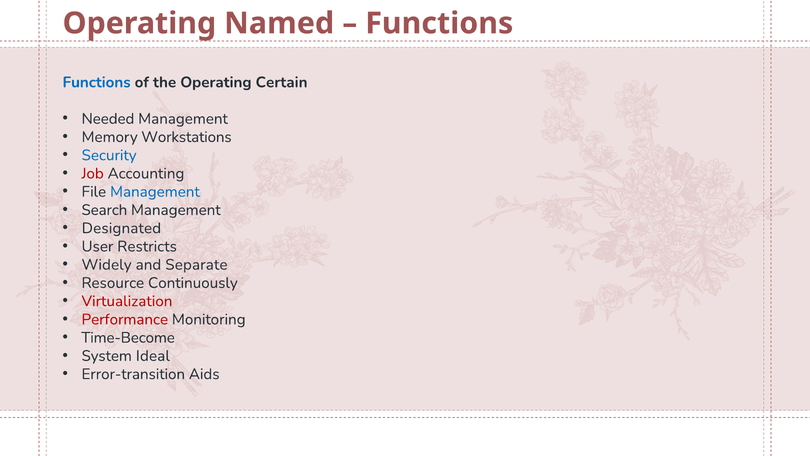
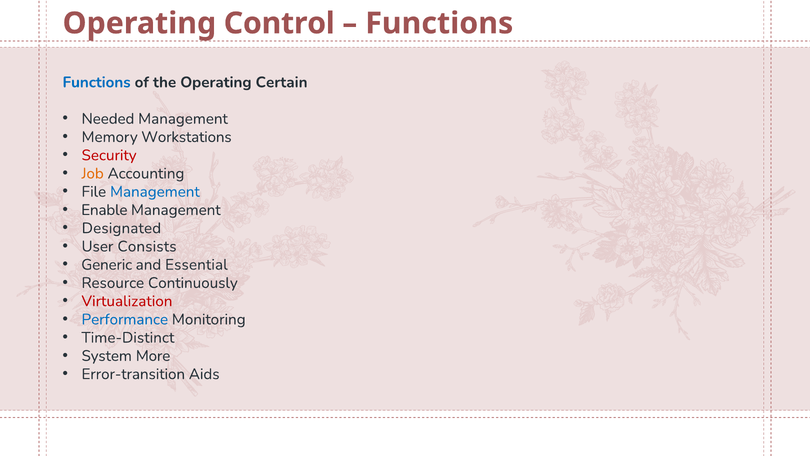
Named: Named -> Control (279, 23)
Security colour: blue -> red (109, 155)
Job colour: red -> orange (93, 173)
Search: Search -> Enable (104, 210)
Restricts: Restricts -> Consists (147, 246)
Widely: Widely -> Generic (107, 264)
Separate: Separate -> Essential (196, 264)
Performance colour: red -> blue (125, 319)
Time-Become: Time-Become -> Time-Distinct (128, 337)
Ideal: Ideal -> More (153, 356)
